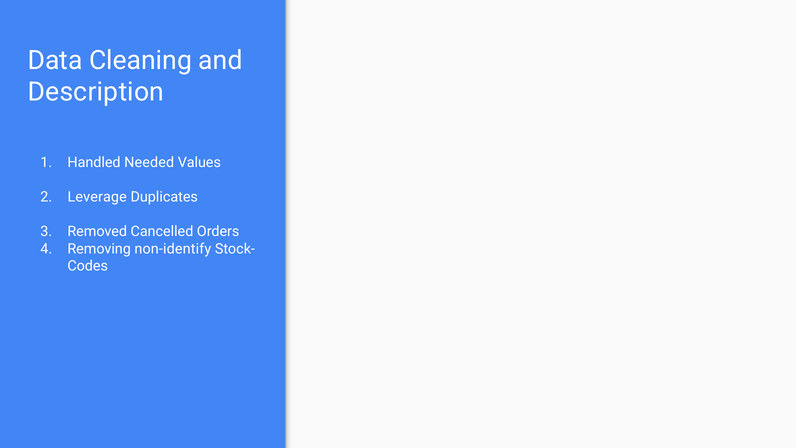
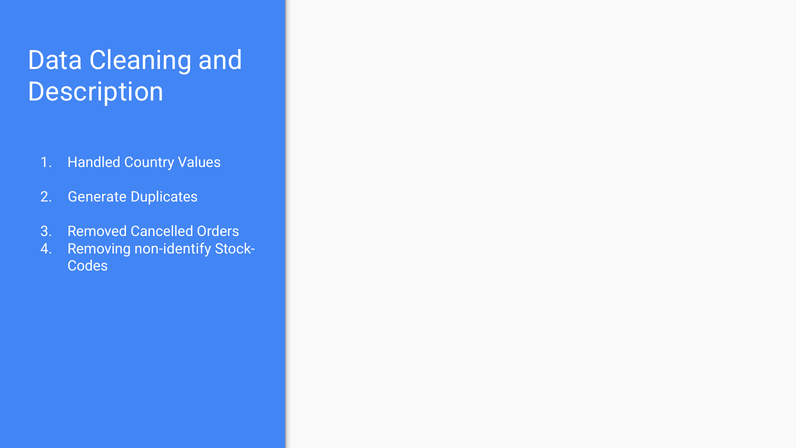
Needed: Needed -> Country (149, 162)
Leverage: Leverage -> Generate (97, 197)
